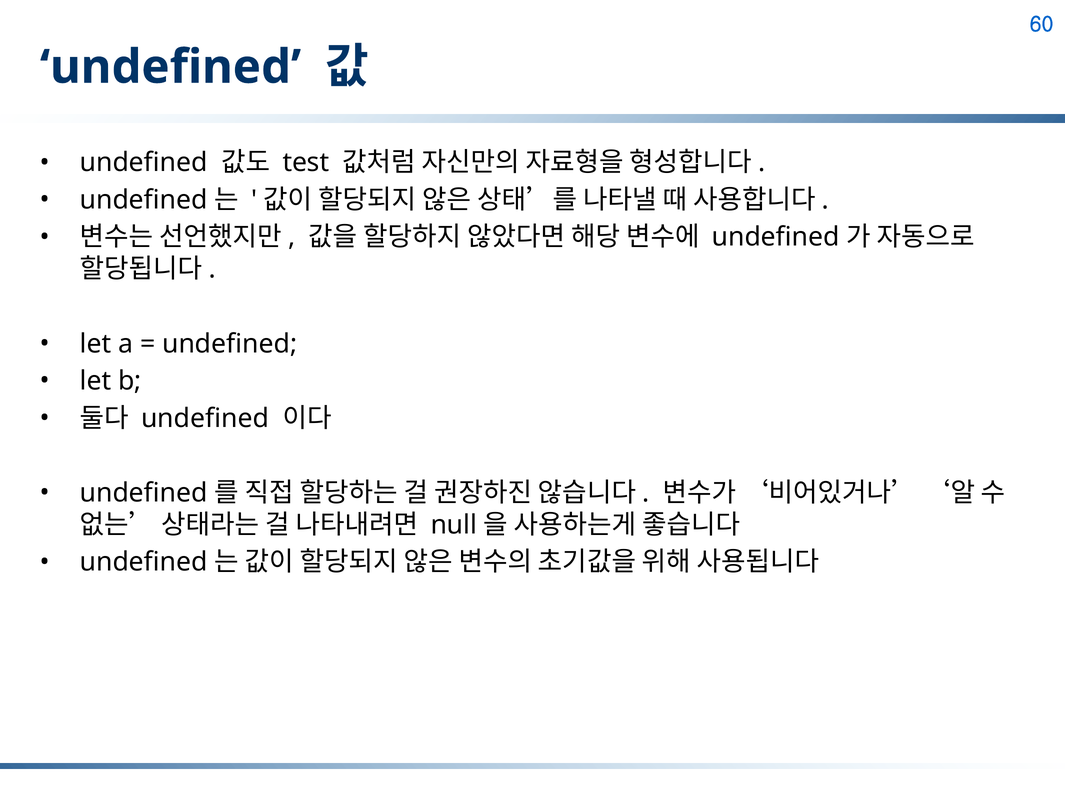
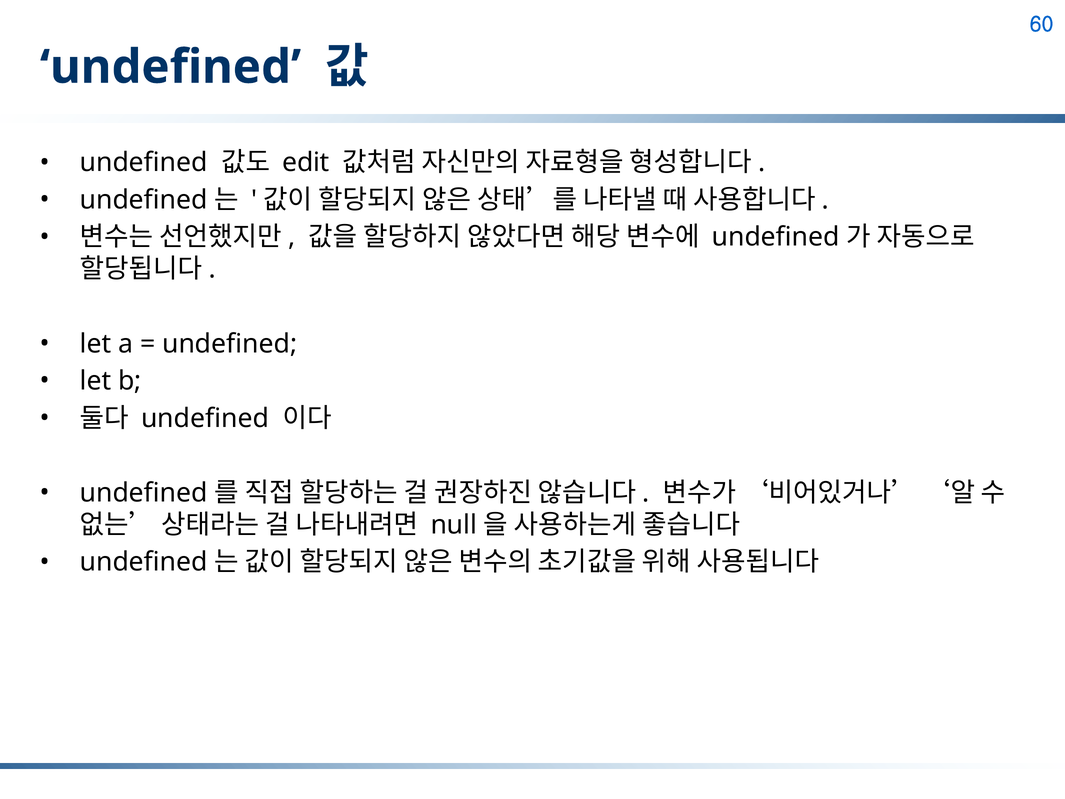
test: test -> edit (306, 163)
